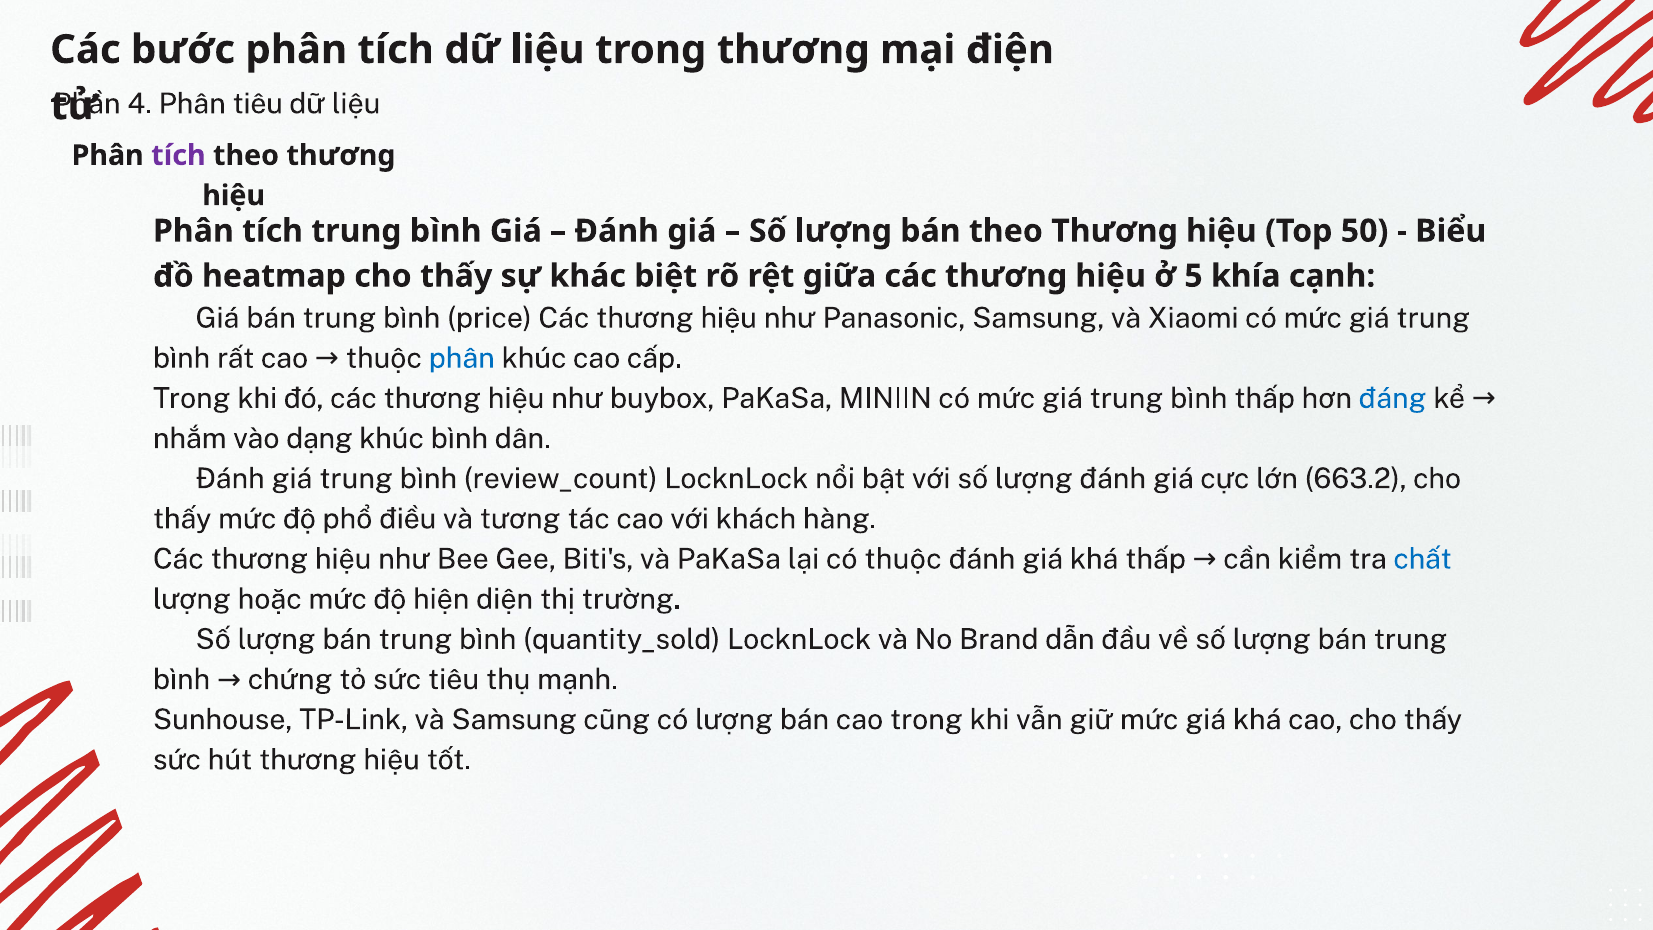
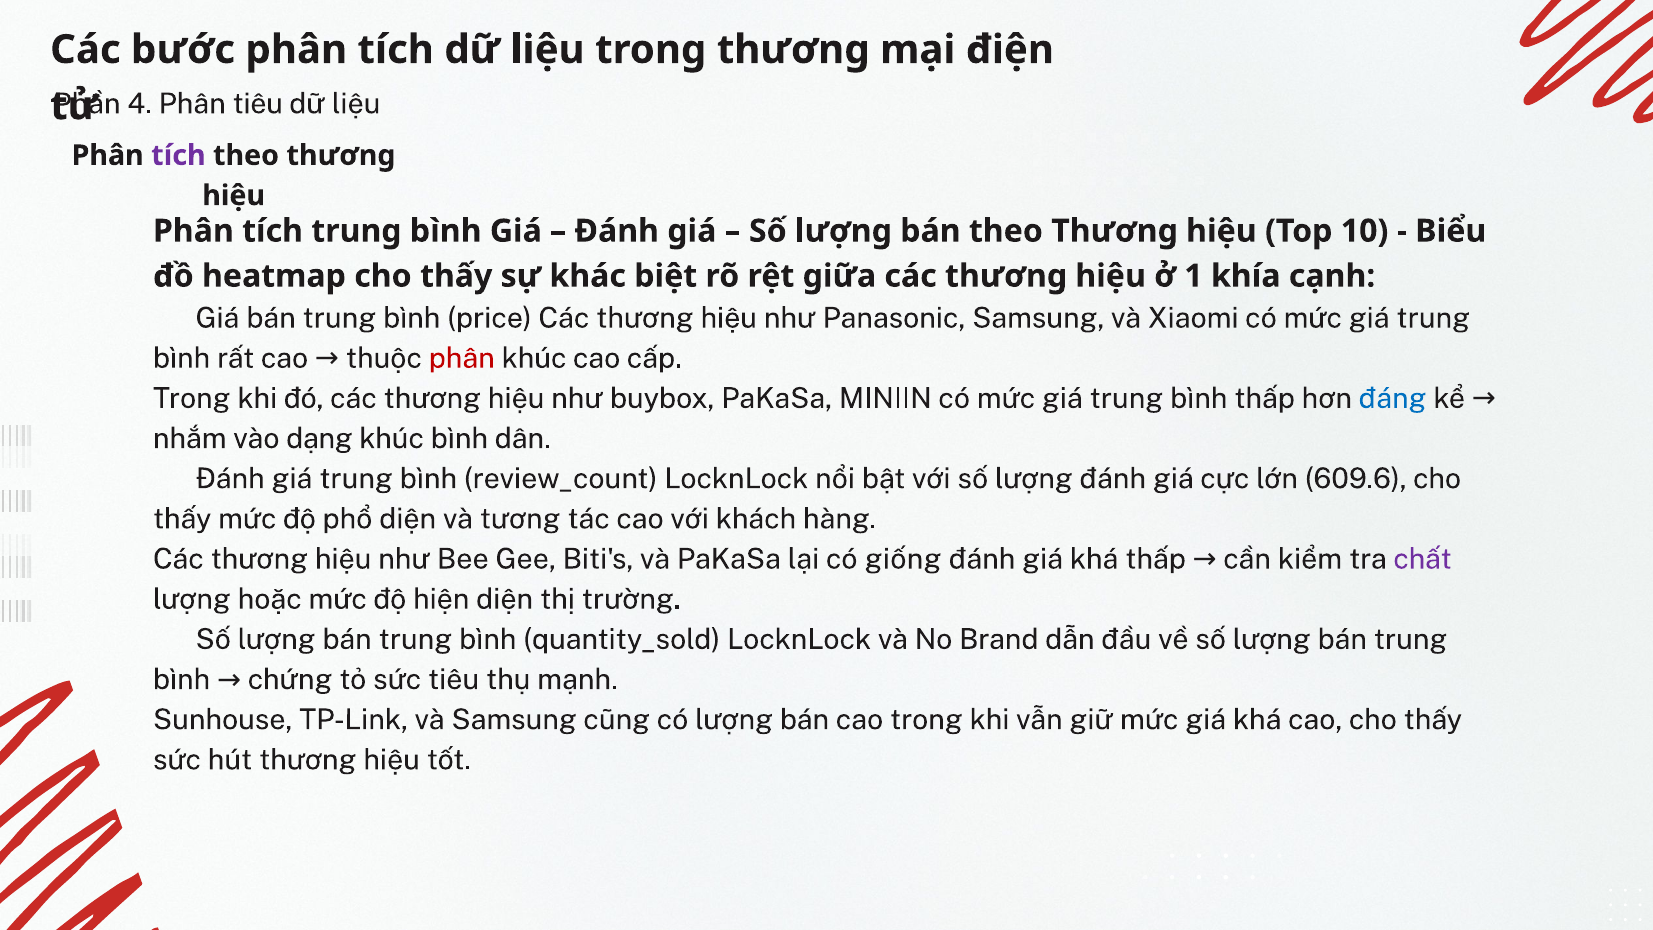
50: 50 -> 10 (1365, 231)
5: 5 -> 1 (1193, 276)
phân colour: blue -> red (462, 358)
663.2: 663.2 -> 609.6 (1356, 479)
phổ điều: điều -> diện (408, 519)
có thuộc: thuộc -> giống (903, 559)
chất colour: blue -> purple (1423, 559)
